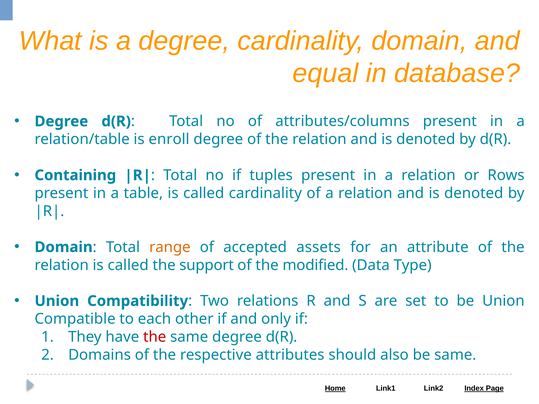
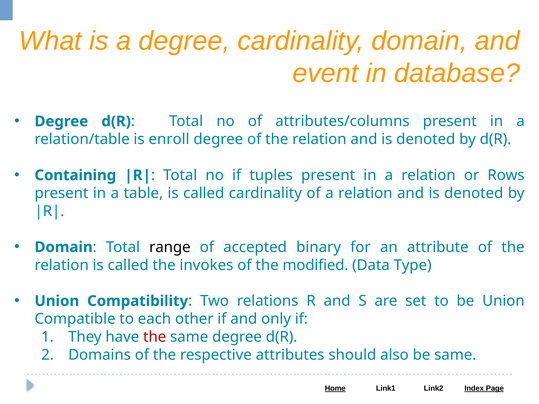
equal: equal -> event (325, 73)
range colour: orange -> black (170, 247)
assets: assets -> binary (319, 247)
support: support -> invokes (206, 265)
